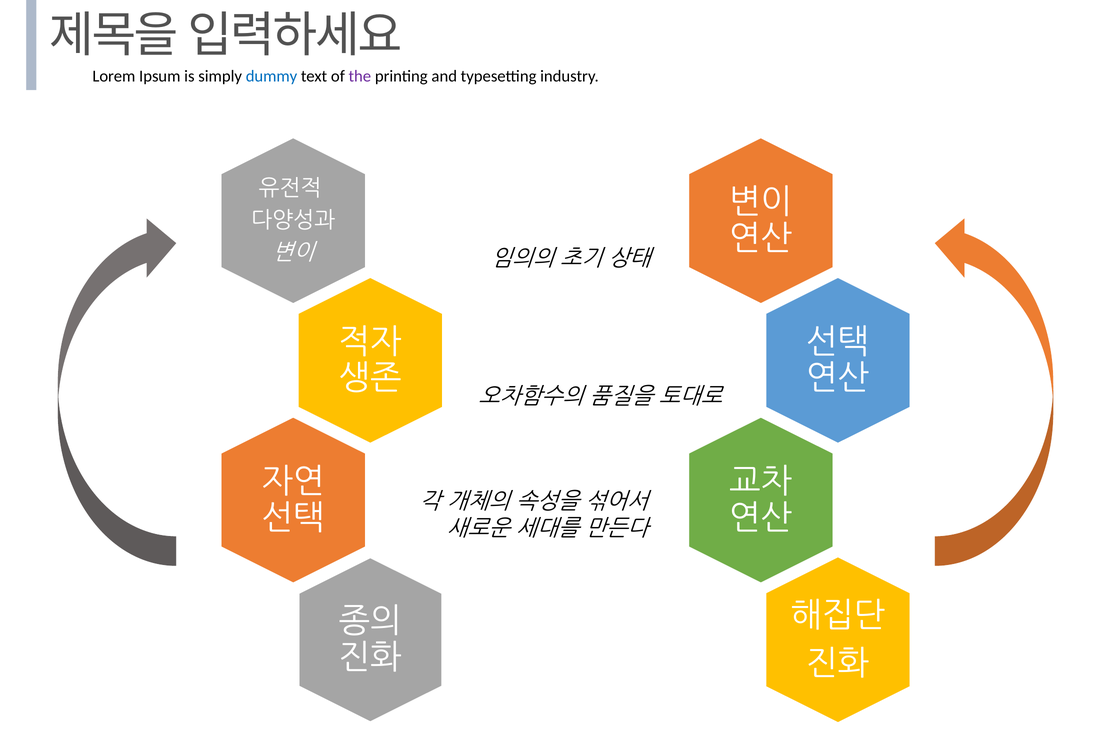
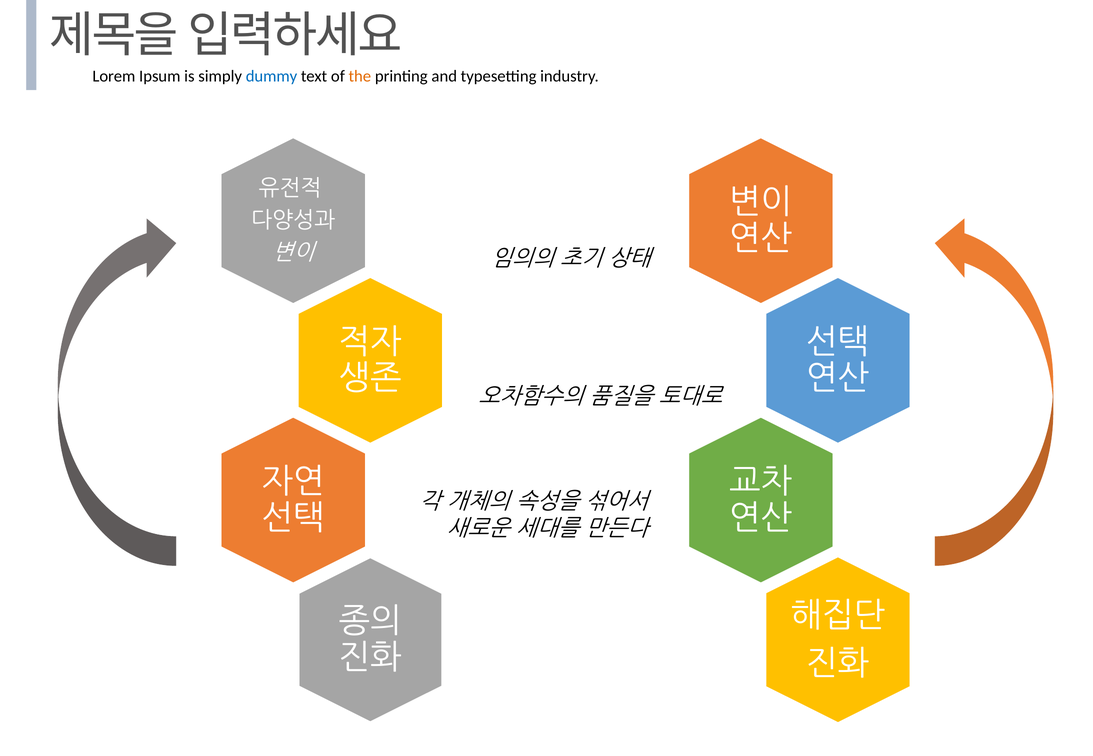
the colour: purple -> orange (360, 76)
